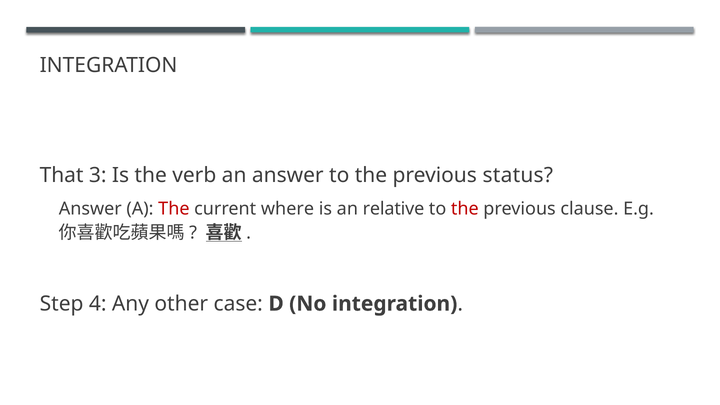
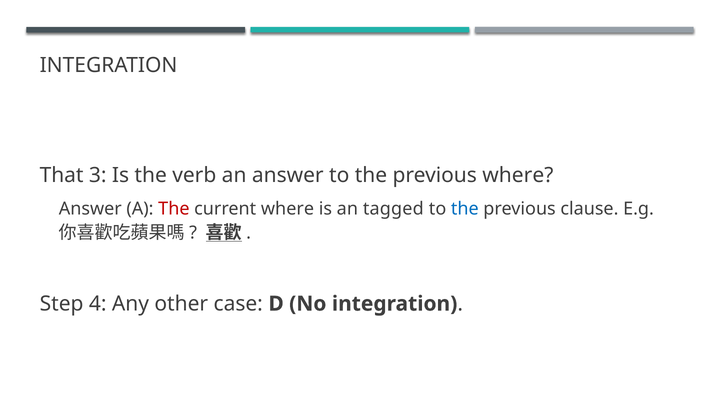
previous status: status -> where (518, 175)
relative: relative -> tagged (393, 209)
the colour: red -> blue (465, 209)
